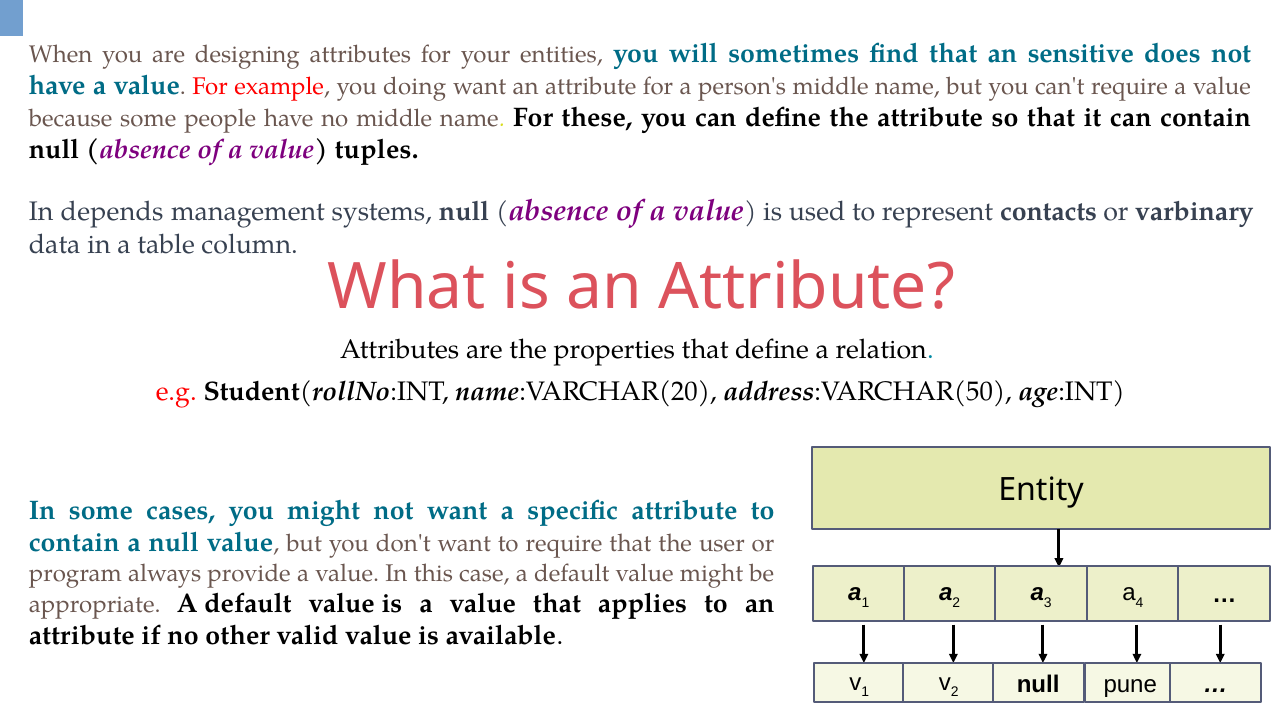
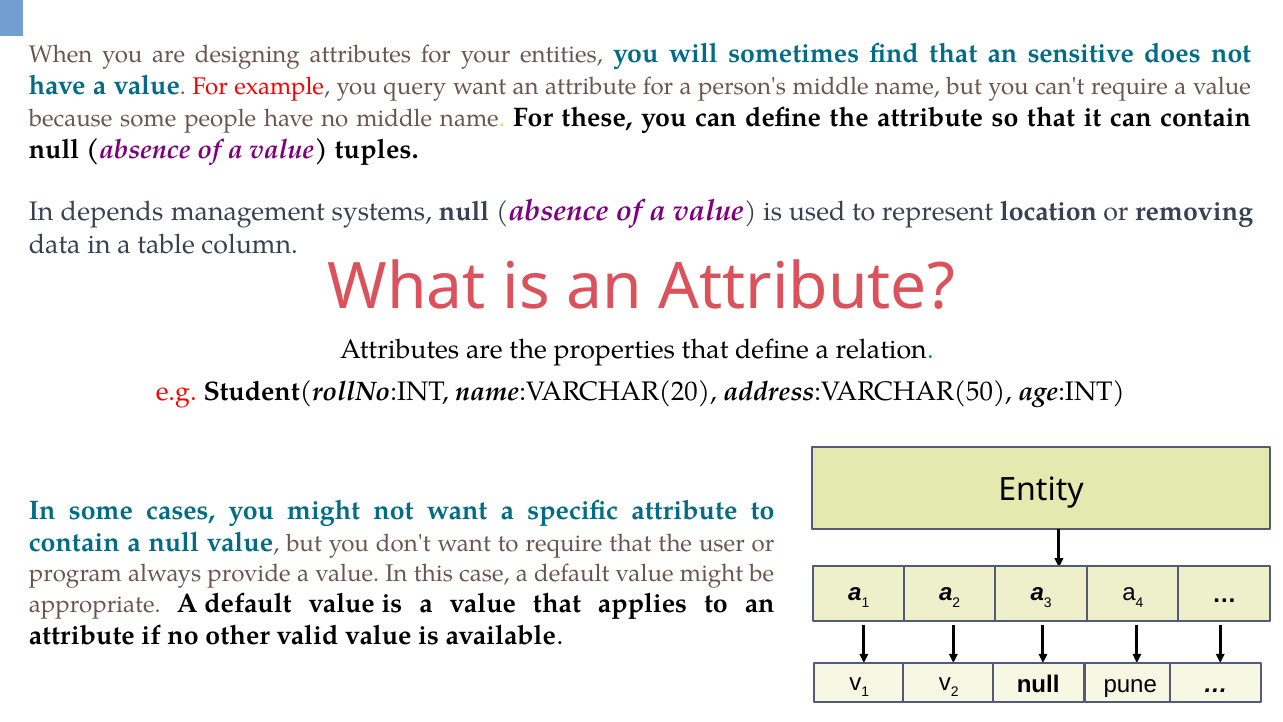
doing: doing -> query (415, 86)
contacts: contacts -> location (1049, 212)
varbinary: varbinary -> removing (1194, 212)
